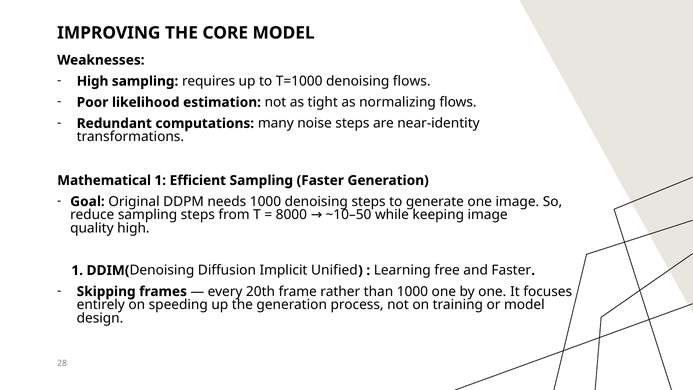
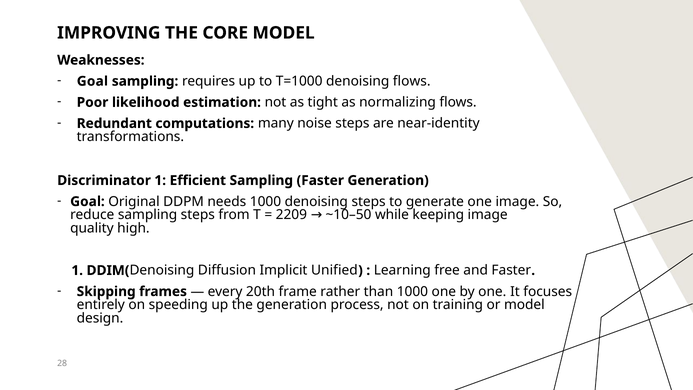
High: High -> Goal (92, 81)
Mathematical: Mathematical -> Discriminator (104, 180)
8000: 8000 -> 2209 (291, 215)
